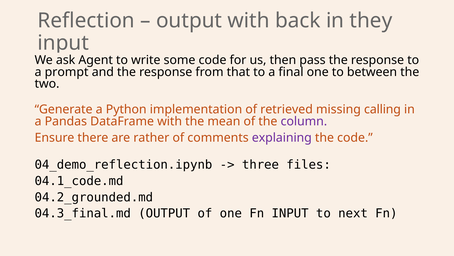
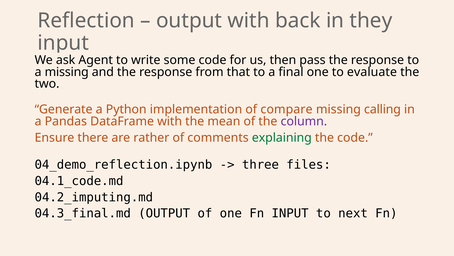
a prompt: prompt -> missing (67, 72)
between: between -> evaluate (372, 72)
retrieved: retrieved -> compare (286, 109)
explaining colour: purple -> green (282, 137)
04.2_grounded.md: 04.2_grounded.md -> 04.2_imputing.md (94, 197)
